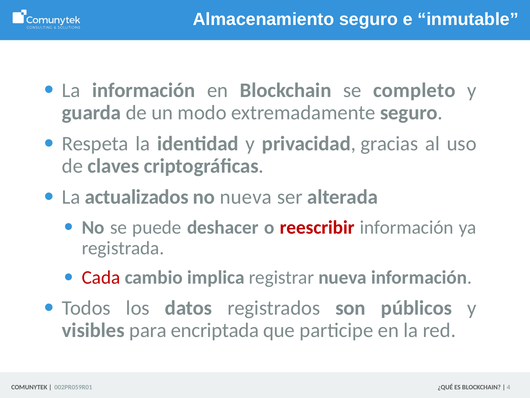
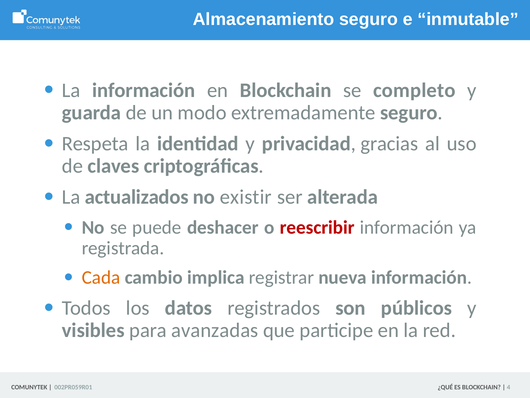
no nueva: nueva -> existir (246, 197)
Cada colour: red -> orange (101, 277)
encriptada: encriptada -> avanzadas (215, 330)
